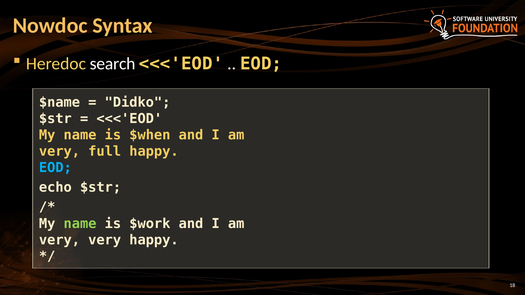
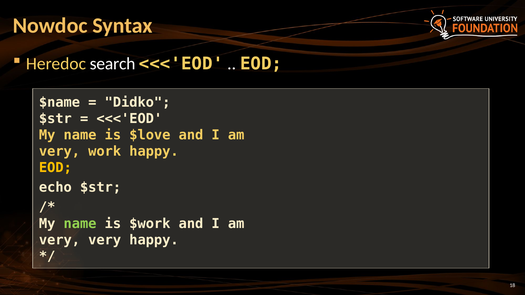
$when: $when -> $love (150, 135)
full: full -> work (105, 152)
EOD colour: light blue -> yellow (55, 168)
